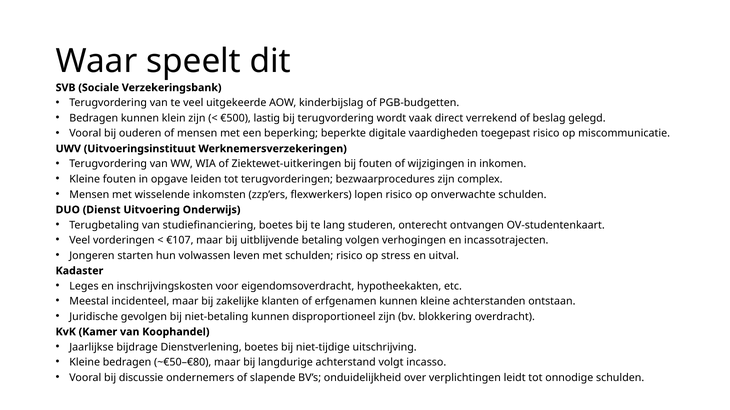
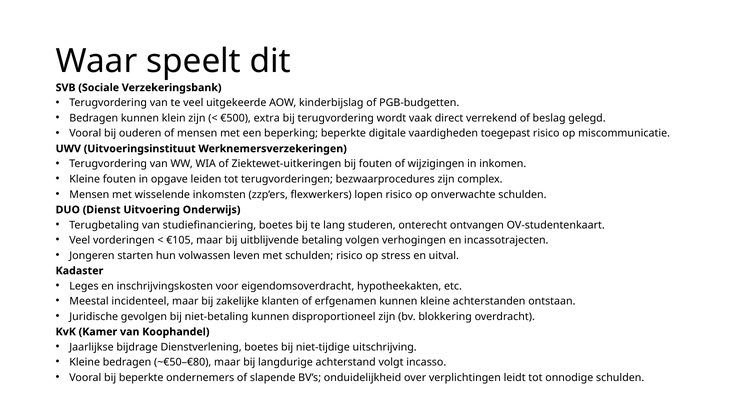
lastig: lastig -> extra (267, 118)
€107: €107 -> €105 (180, 241)
bij discussie: discussie -> beperkte (141, 378)
